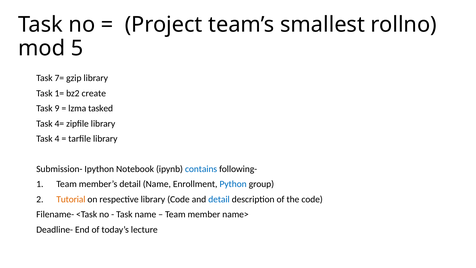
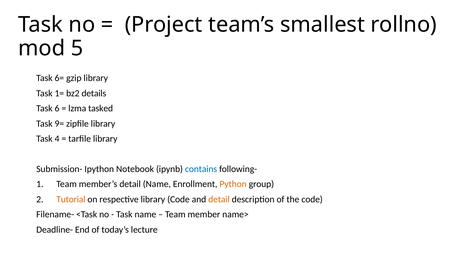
7=: 7= -> 6= (59, 78)
create: create -> details (94, 93)
9: 9 -> 6 (57, 108)
4=: 4= -> 9= (59, 123)
Python colour: blue -> orange (233, 184)
detail colour: blue -> orange (219, 199)
